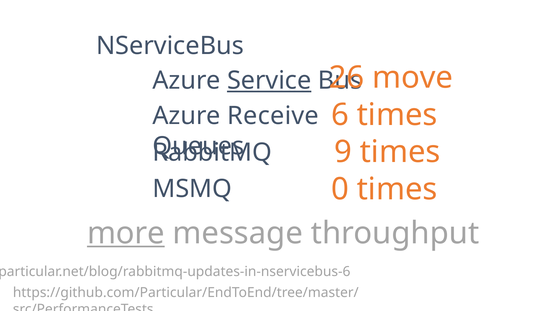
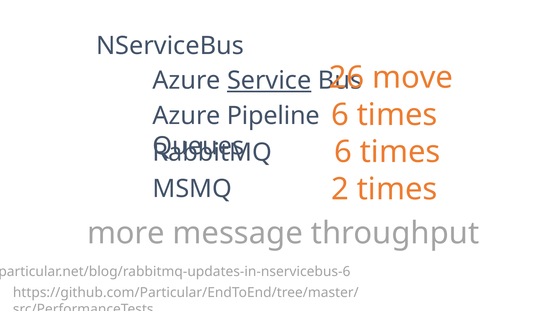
Receive: Receive -> Pipeline (273, 116)
9: 9 -> 6 (343, 152)
0: 0 -> 2 (340, 189)
more underline: present -> none (126, 233)
